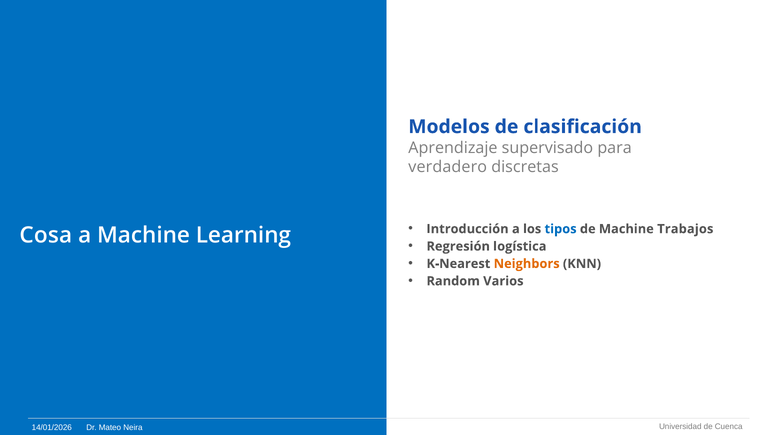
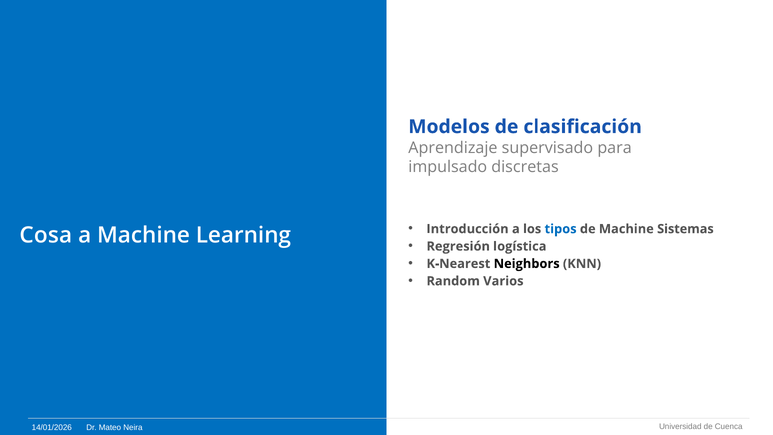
verdadero: verdadero -> impulsado (448, 167)
Trabajos: Trabajos -> Sistemas (685, 229)
Neighbors colour: orange -> black (527, 264)
